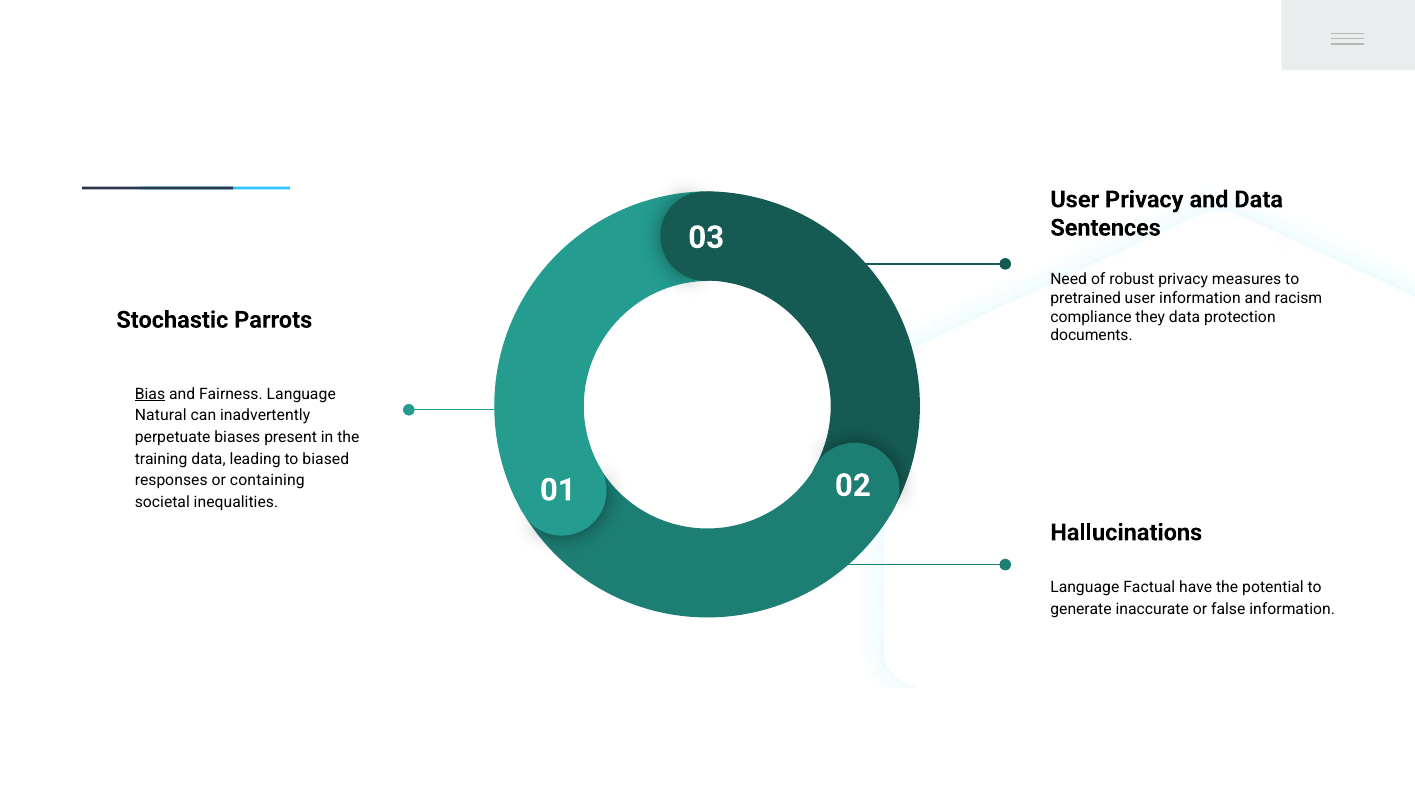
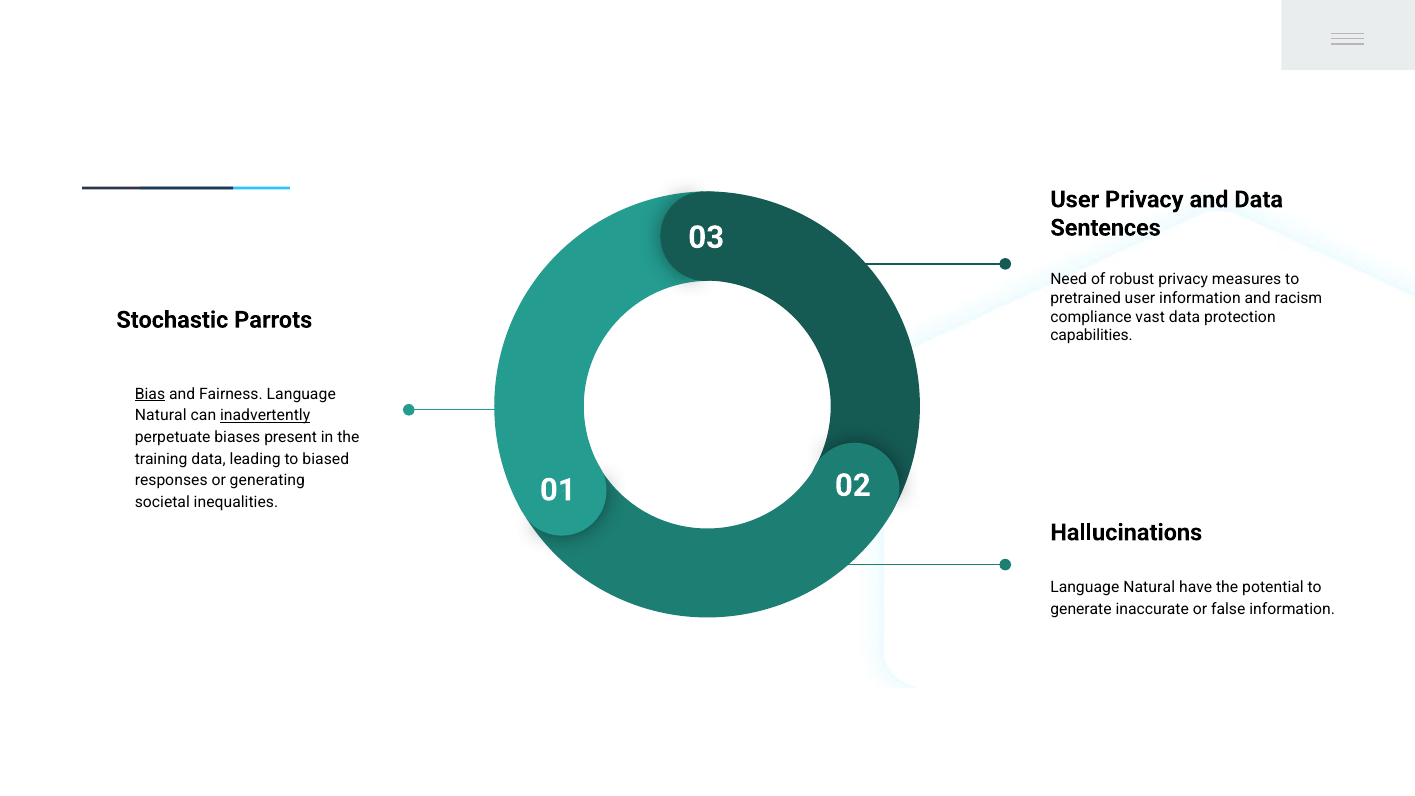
they: they -> vast (1150, 317)
documents: documents -> capabilities (1092, 336)
inadvertently underline: none -> present (265, 416)
containing: containing -> generating (267, 480)
Factual: Factual -> Natural (1149, 588)
